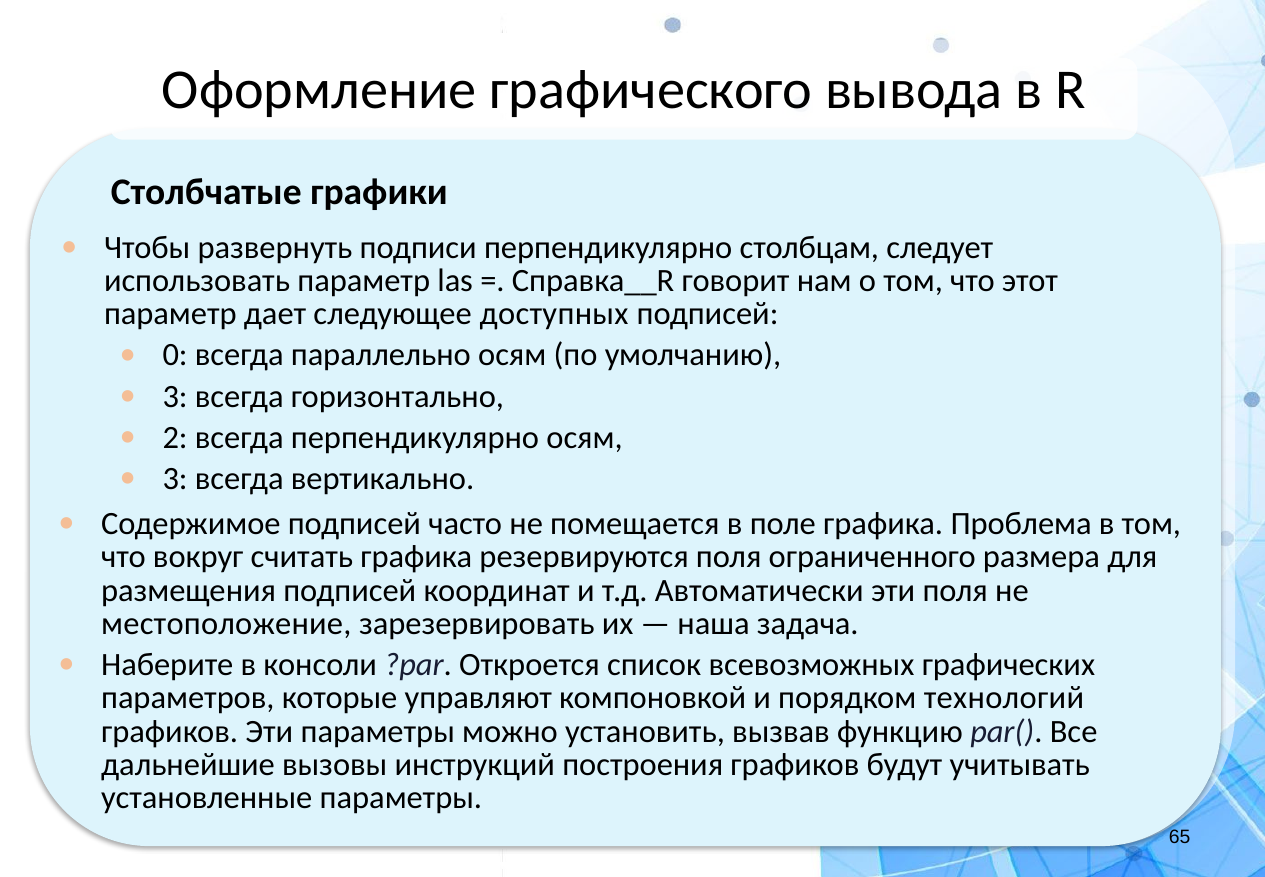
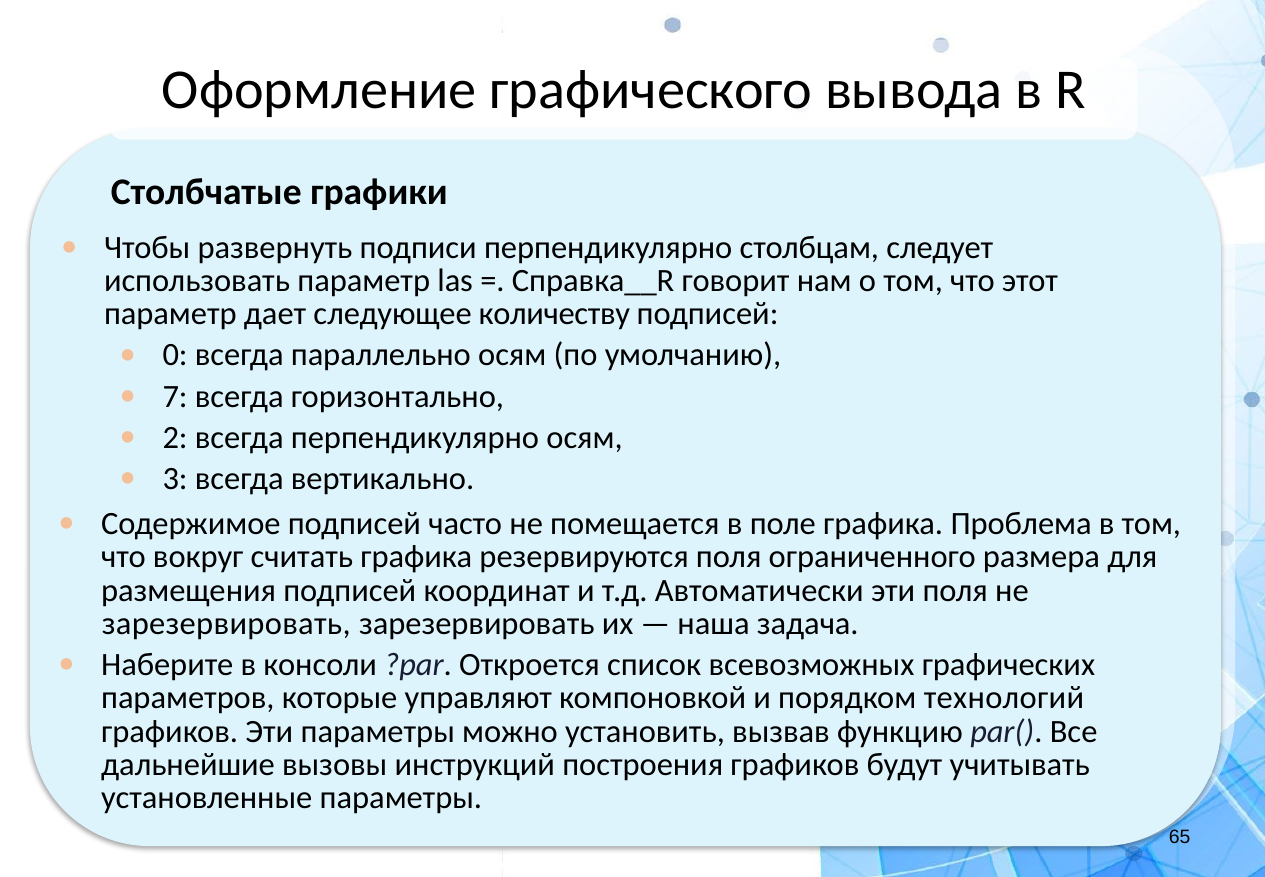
доступных: доступных -> количеству (554, 314)
3: 3 -> 7 (175, 396)
местоположение: местоположение -> зарезервировать (226, 624)
